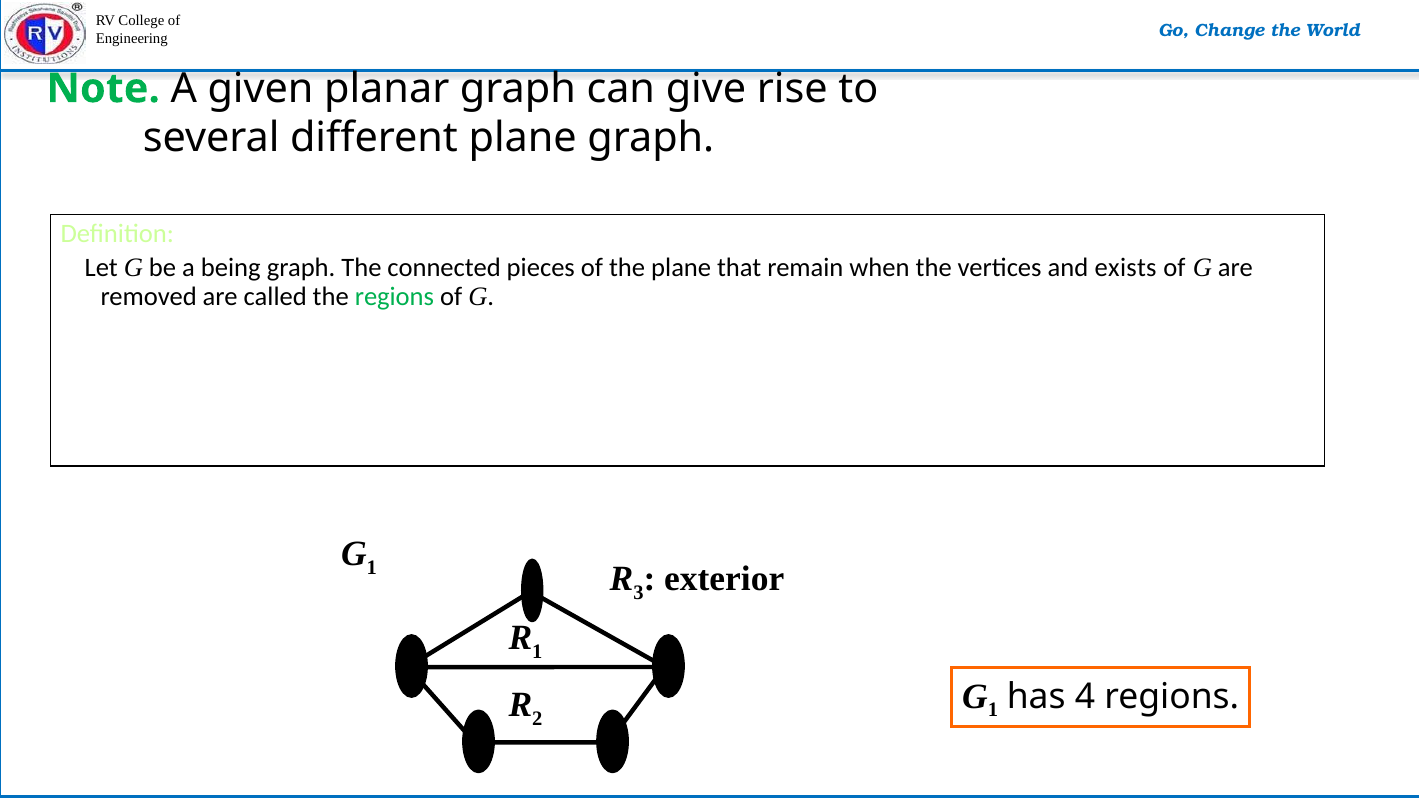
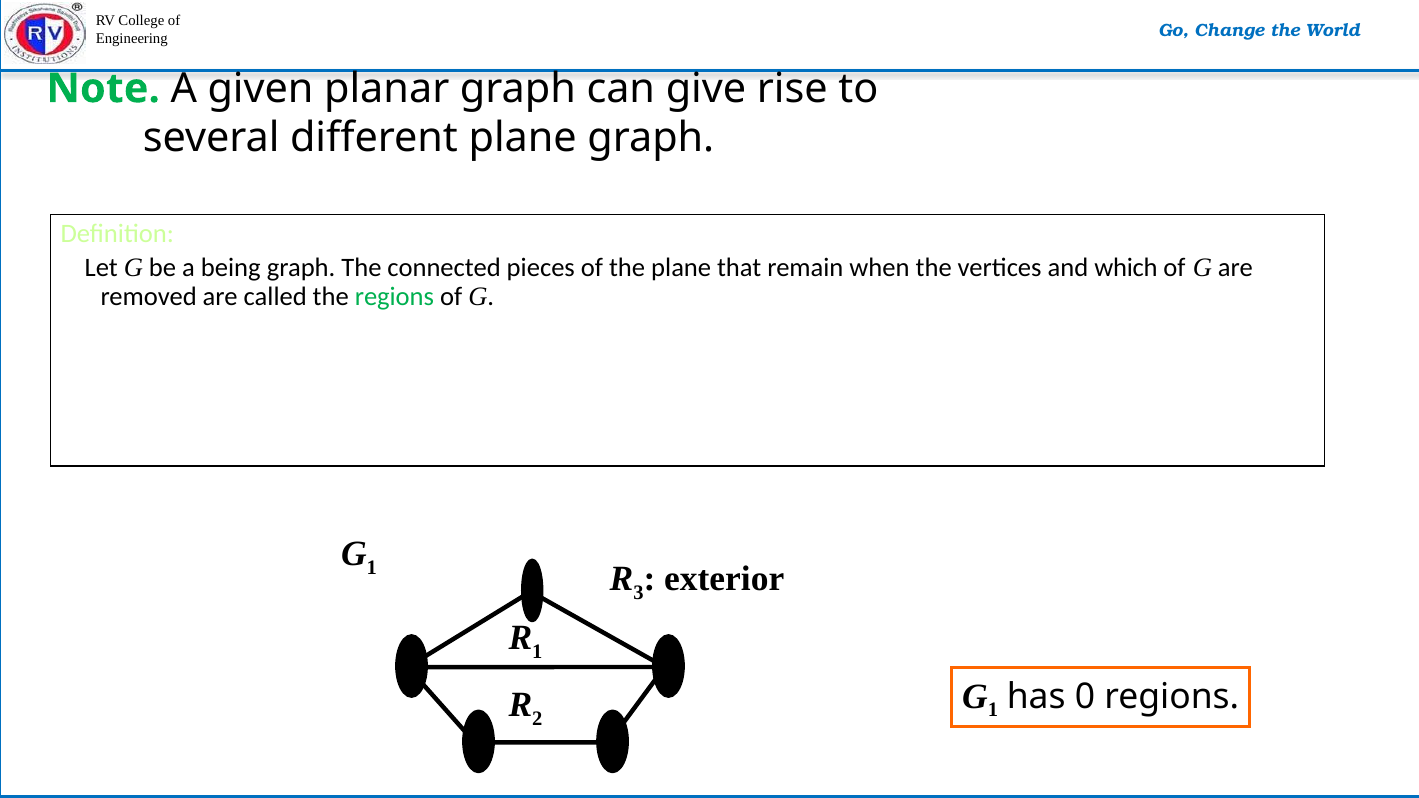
exists: exists -> which (1126, 268)
4: 4 -> 0 (1085, 697)
